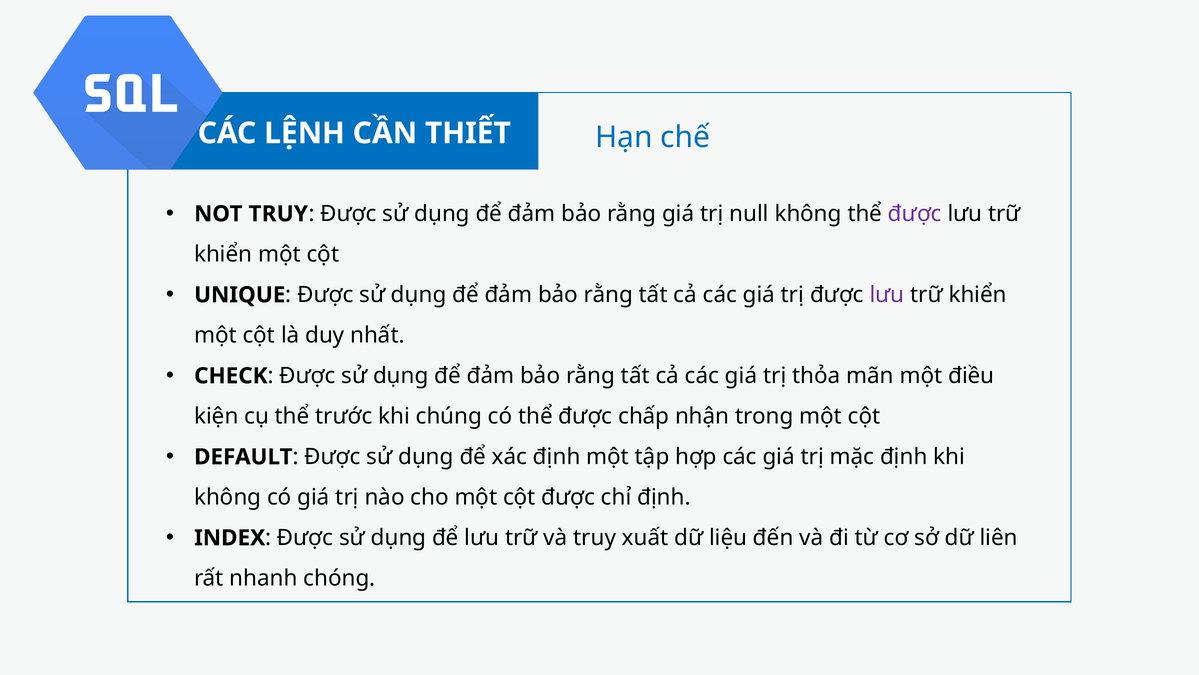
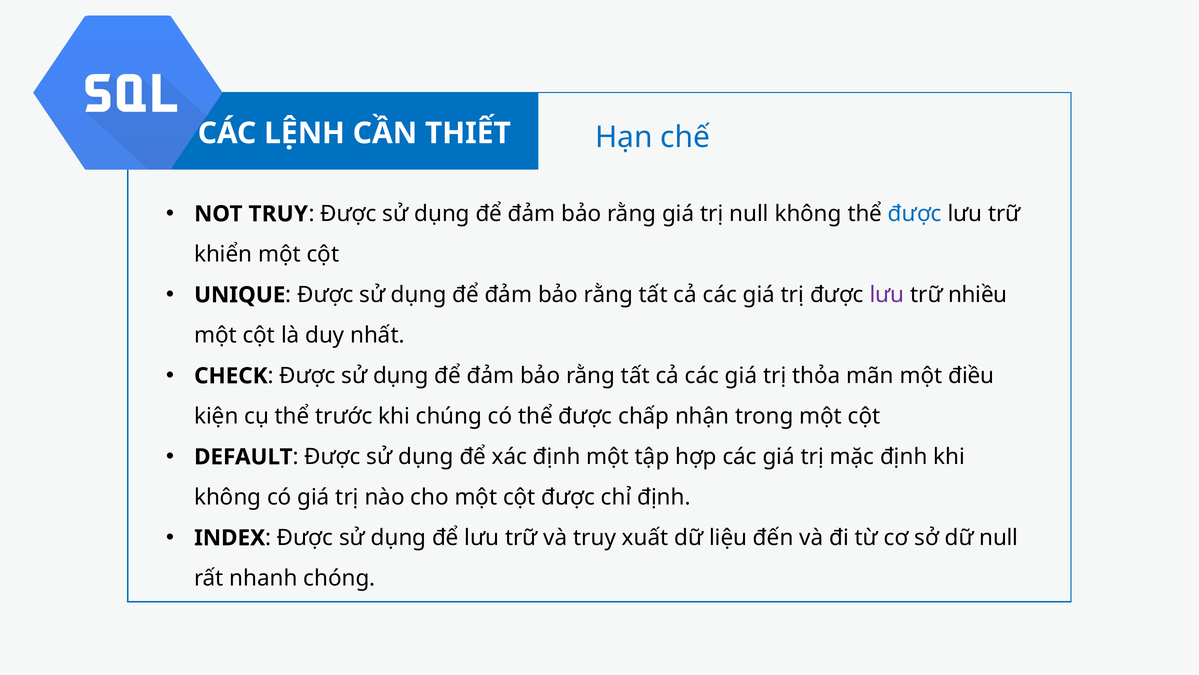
được colour: purple -> blue (915, 214)
khiển: khiển -> nhiều (978, 295)
dữ liên: liên -> null (999, 537)
